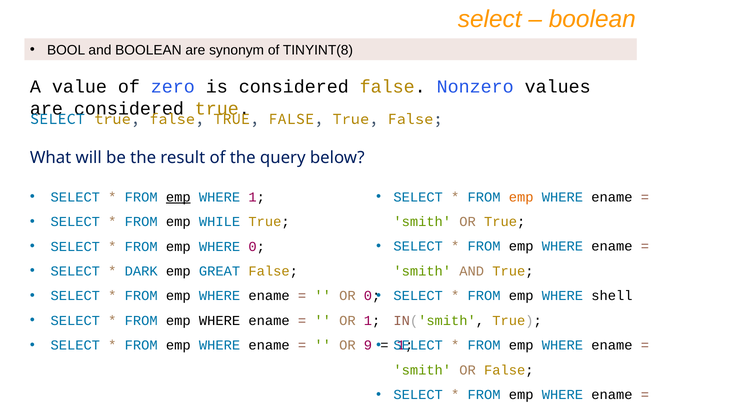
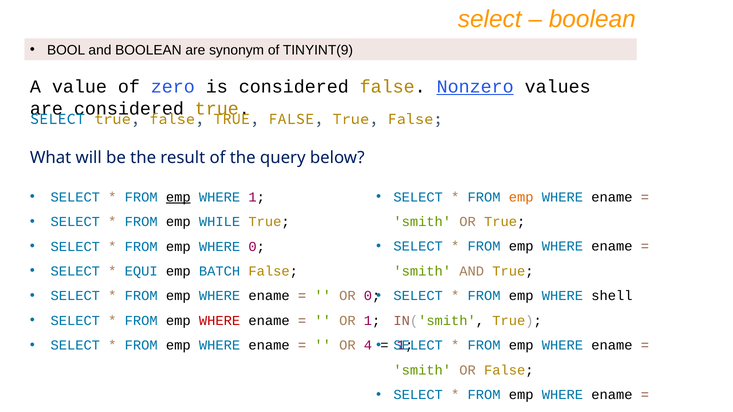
TINYINT(8: TINYINT(8 -> TINYINT(9 (318, 50)
Nonzero underline: none -> present (475, 87)
DARK: DARK -> EQUI (141, 271)
GREAT: GREAT -> BATCH (220, 271)
WHERE colour: black -> red (220, 321)
9: 9 -> 4 (368, 346)
